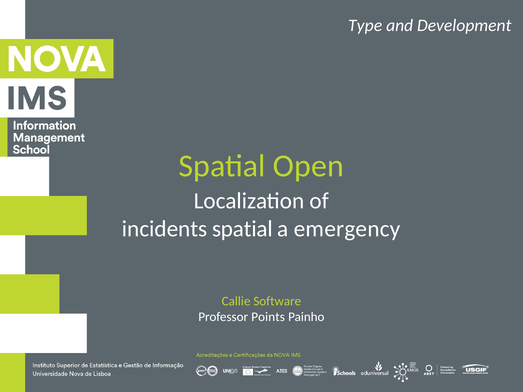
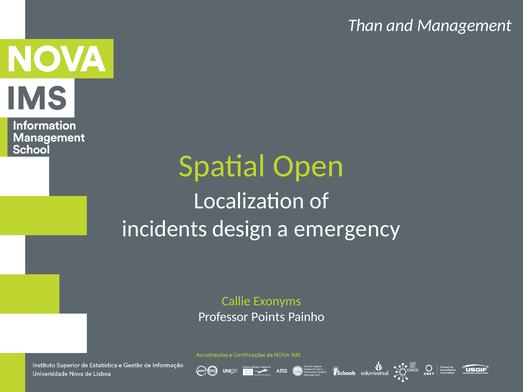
Type: Type -> Than (365, 26)
Development: Development -> Management (464, 26)
incidents spatial: spatial -> design (242, 229)
Software: Software -> Exonyms (277, 301)
